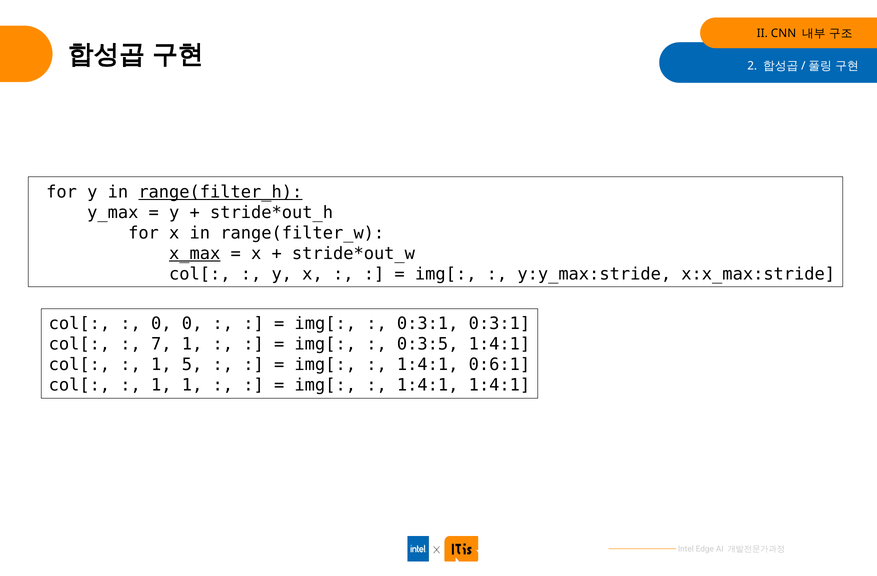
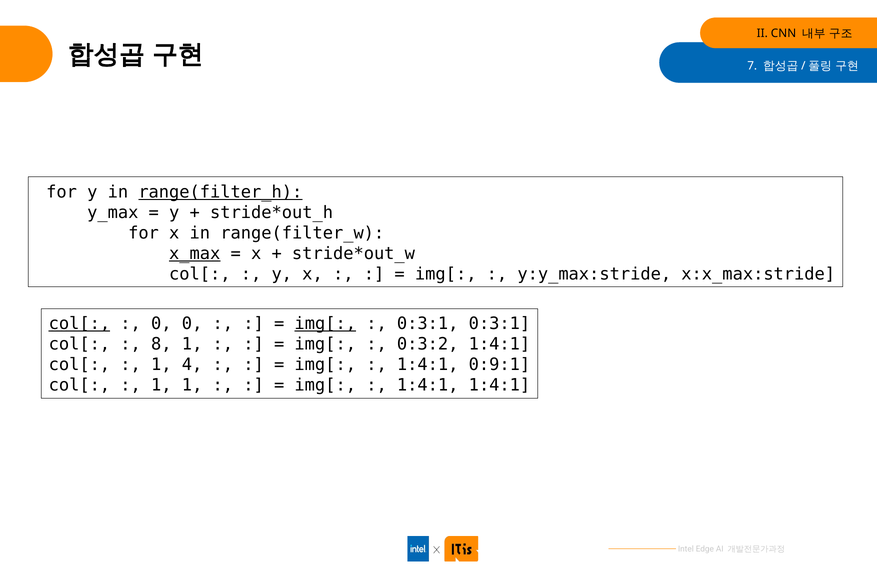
2: 2 -> 7 (752, 66)
col[ underline: none -> present (79, 324)
img[ underline: none -> present (325, 324)
7: 7 -> 8 (161, 344)
0:3:5: 0:3:5 -> 0:3:2 (428, 344)
5: 5 -> 4 (192, 365)
0:6:1: 0:6:1 -> 0:9:1 (499, 365)
